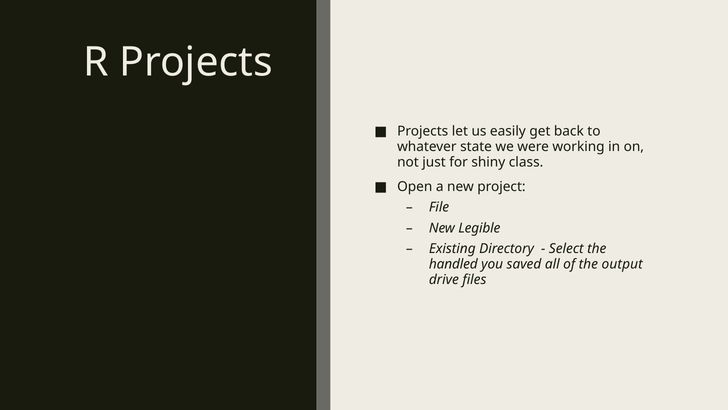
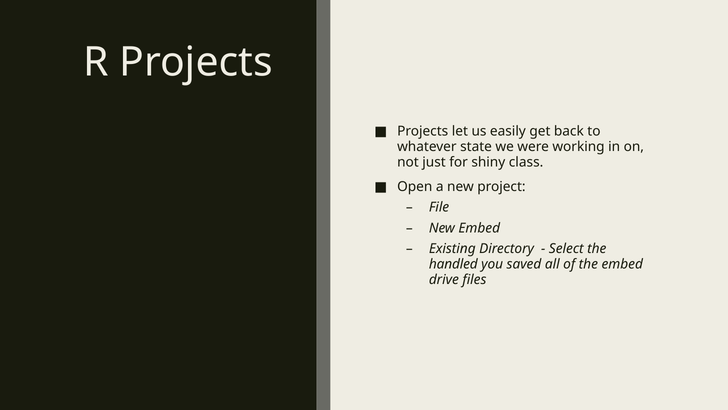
New Legible: Legible -> Embed (479, 228)
the output: output -> embed (622, 264)
